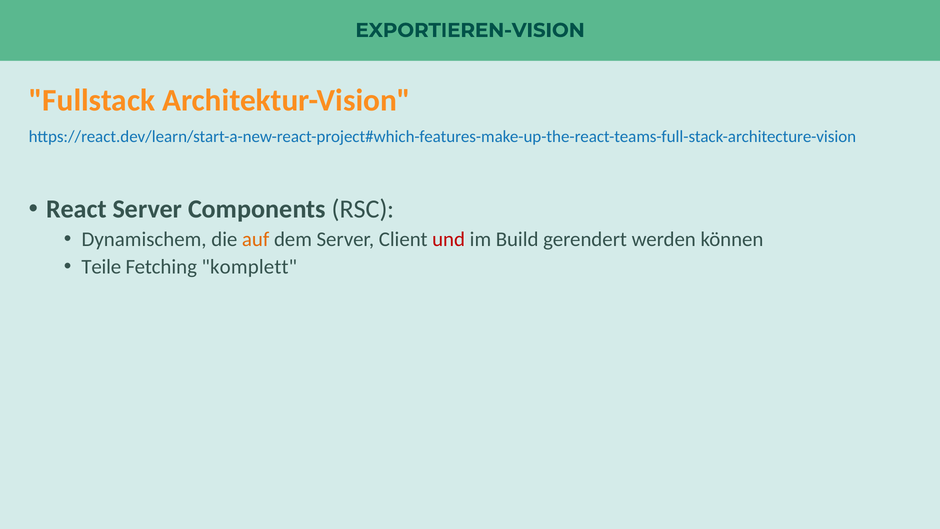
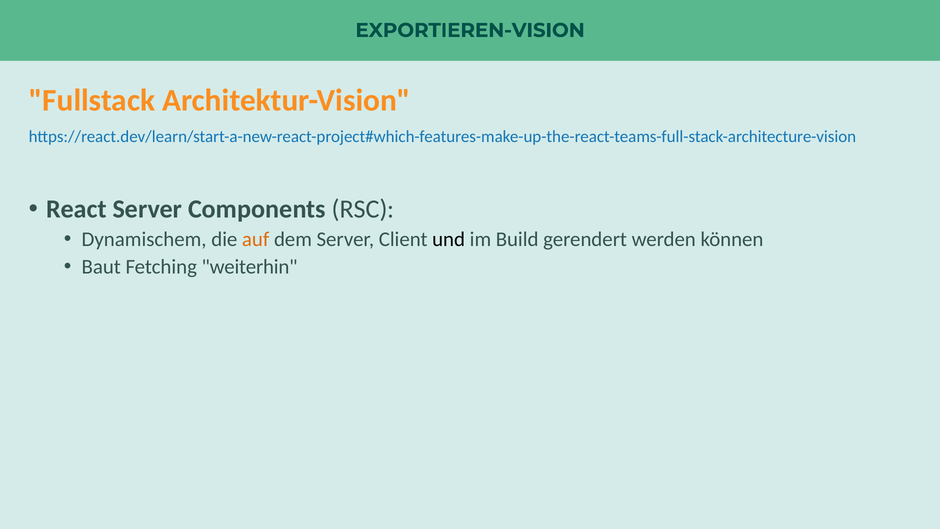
und colour: red -> black (449, 239)
Teile: Teile -> Baut (101, 267)
komplett: komplett -> weiterhin (250, 267)
